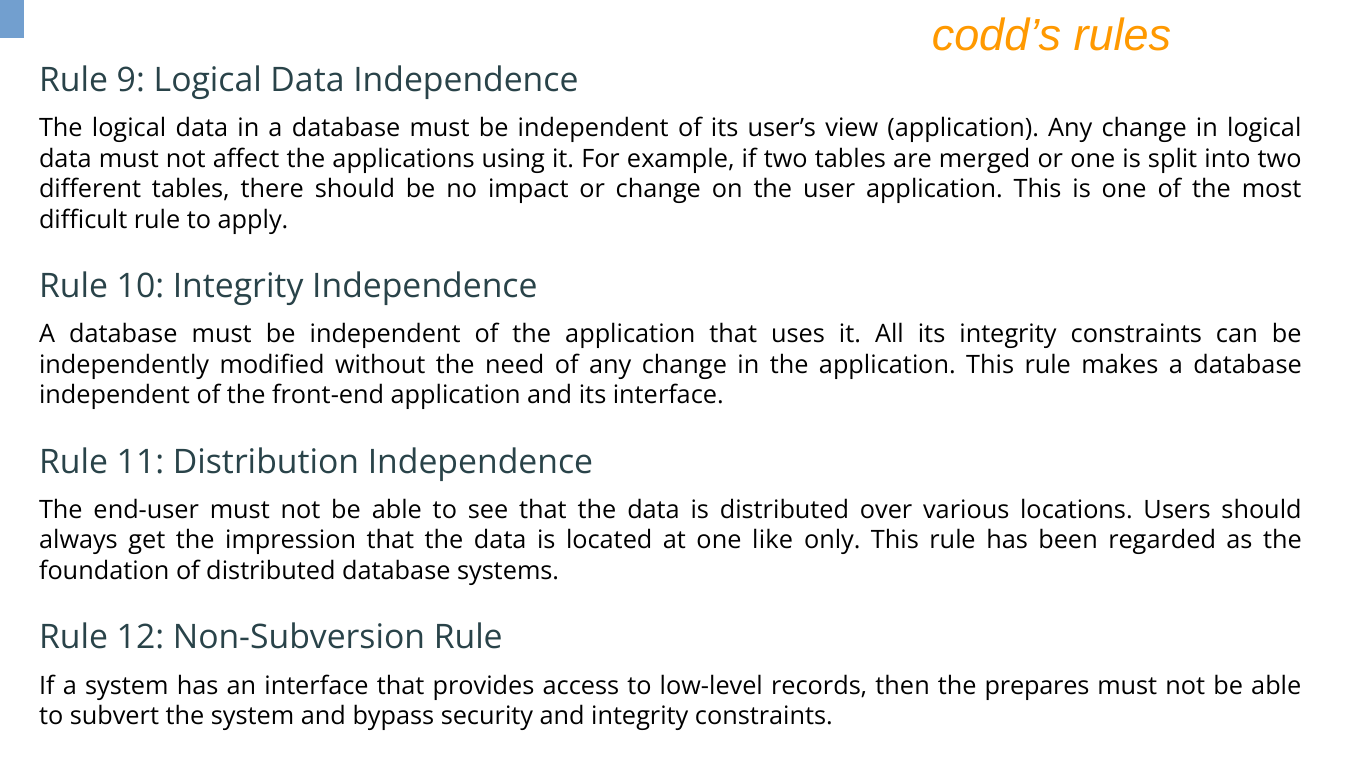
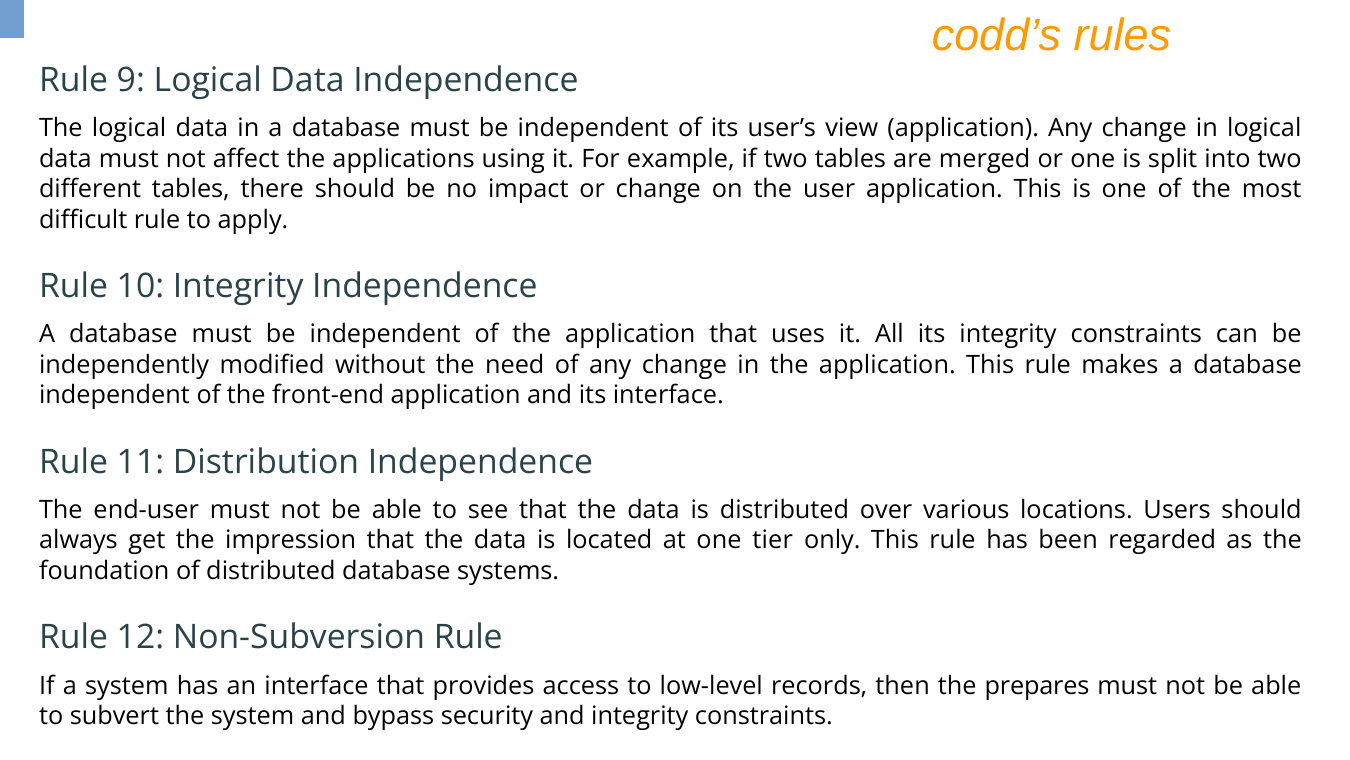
like: like -> tier (773, 540)
